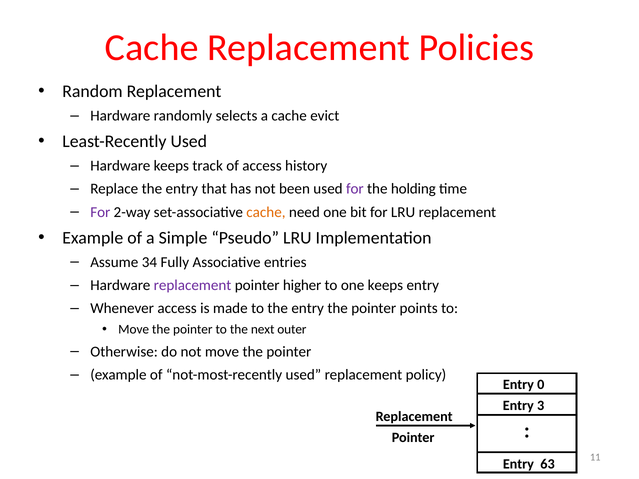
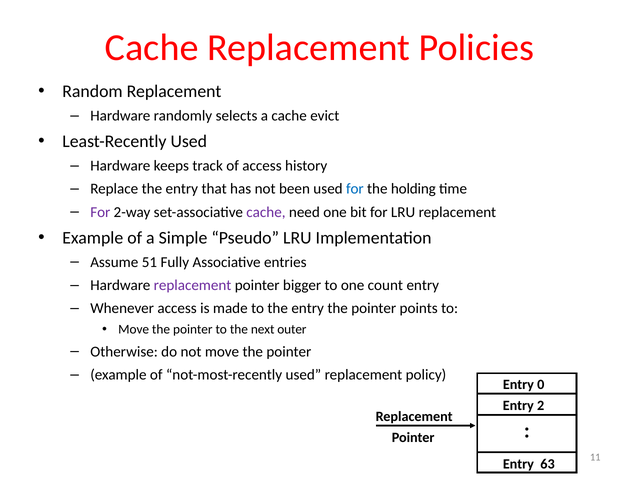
for colour: purple -> blue (355, 189)
cache colour: orange -> purple (266, 212)
34: 34 -> 51 (149, 262)
higher: higher -> bigger (302, 285)
one keeps: keeps -> count (385, 285)
3: 3 -> 2 (541, 406)
